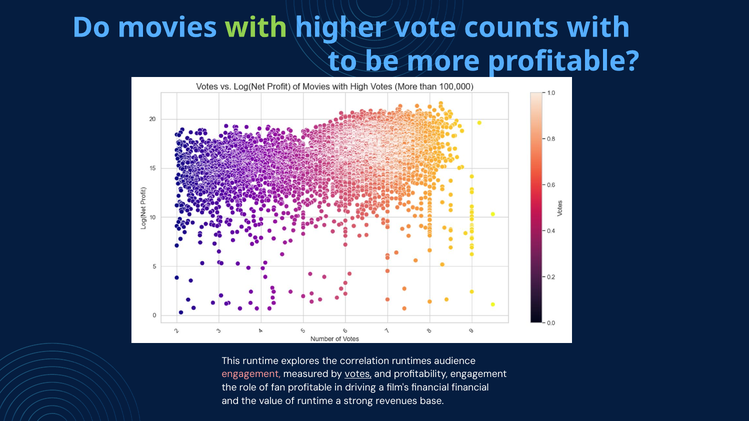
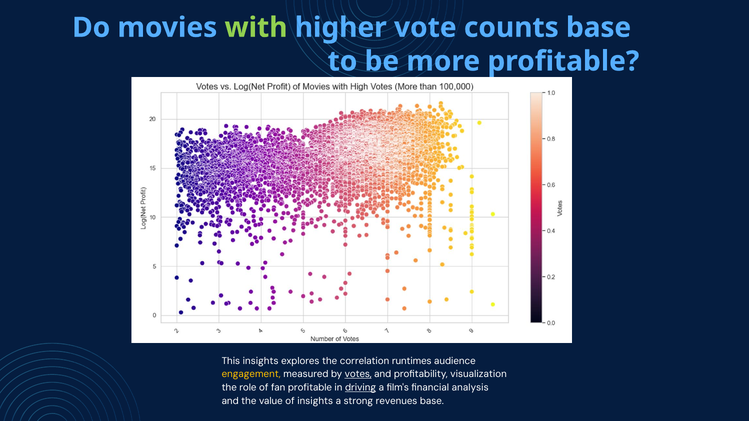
counts with: with -> base (599, 28)
This runtime: runtime -> insights (261, 361)
engagement colour: pink -> yellow (251, 375)
profitability engagement: engagement -> visualization (479, 375)
driving underline: none -> present (361, 388)
financial financial: financial -> analysis (470, 388)
of runtime: runtime -> insights (315, 401)
